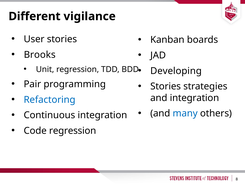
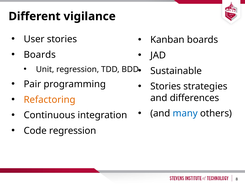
Brooks: Brooks -> Boards (40, 55)
Developing: Developing -> Sustainable (176, 71)
Refactoring colour: blue -> orange (50, 100)
and integration: integration -> differences (194, 98)
